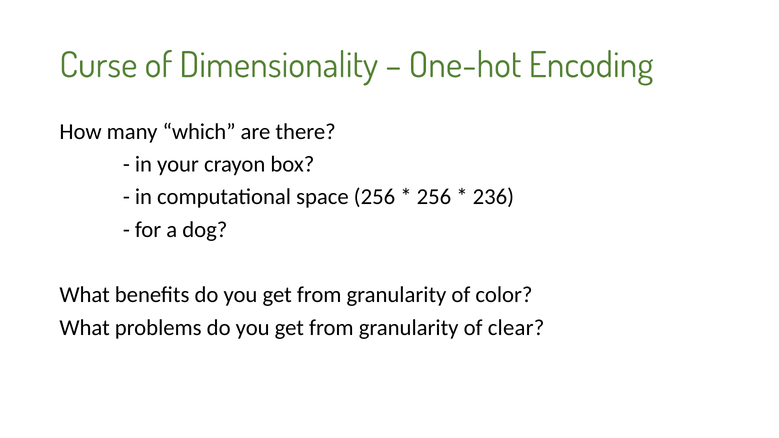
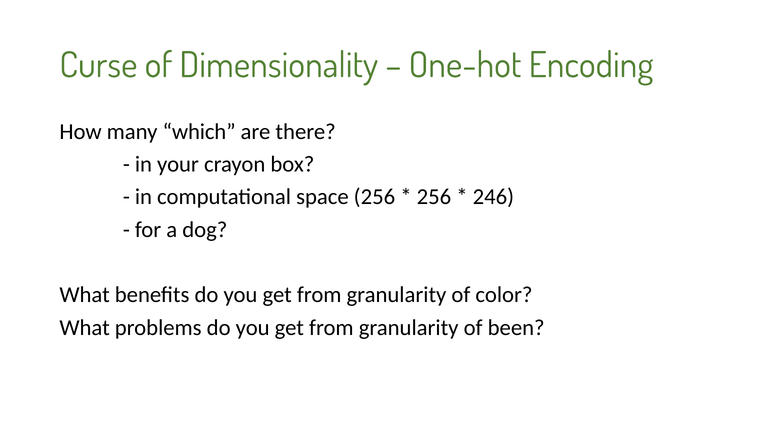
236: 236 -> 246 (493, 197)
clear: clear -> been (516, 328)
